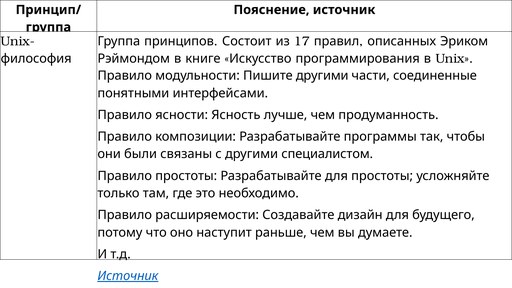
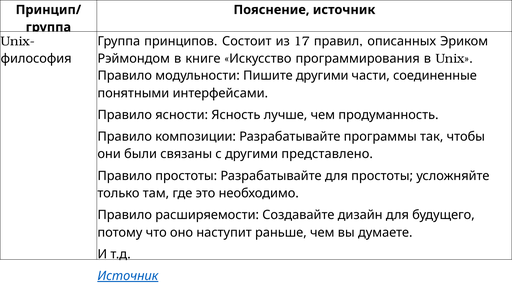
специалистом: специалистом -> представлено (327, 154)
